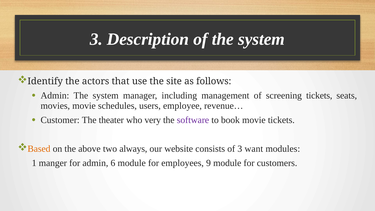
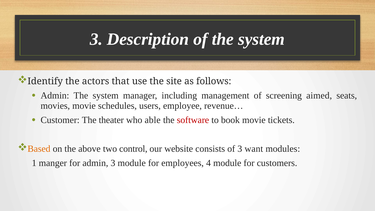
screening tickets: tickets -> aimed (319, 96)
very: very -> able (153, 120)
software colour: purple -> red (193, 120)
always: always -> control (133, 149)
admin 6: 6 -> 3 (113, 163)
9: 9 -> 4 (209, 163)
